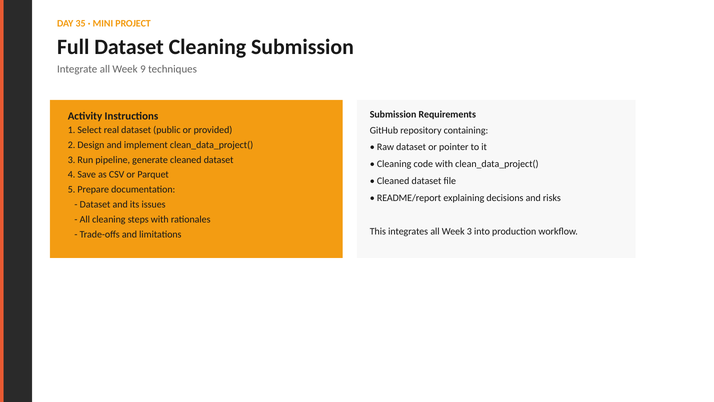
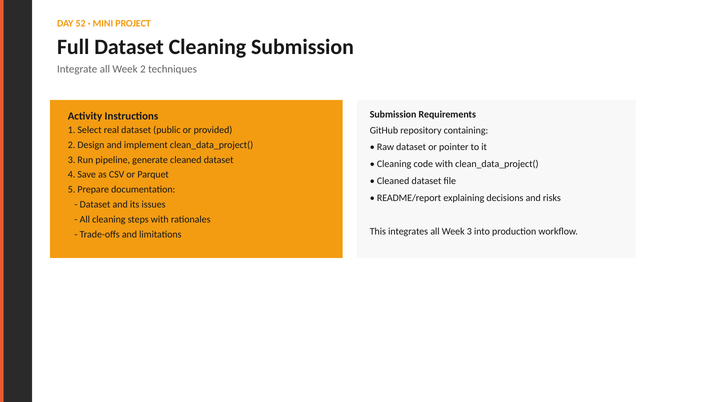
35: 35 -> 52 (81, 24)
Week 9: 9 -> 2 (143, 69)
